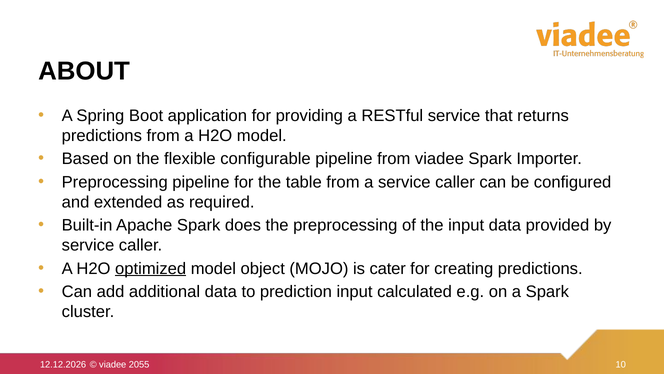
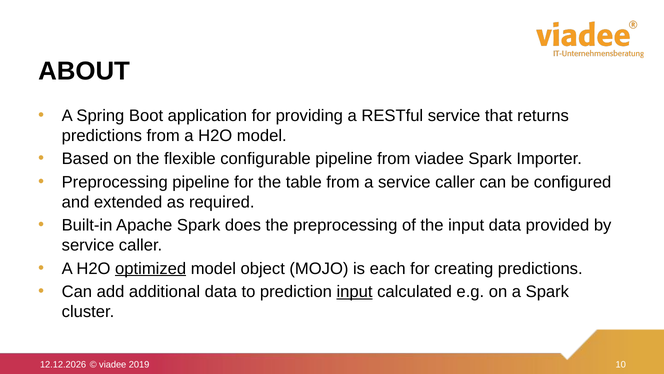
cater: cater -> each (388, 268)
input underline: none -> present (355, 291)
2055: 2055 -> 2019 (139, 364)
